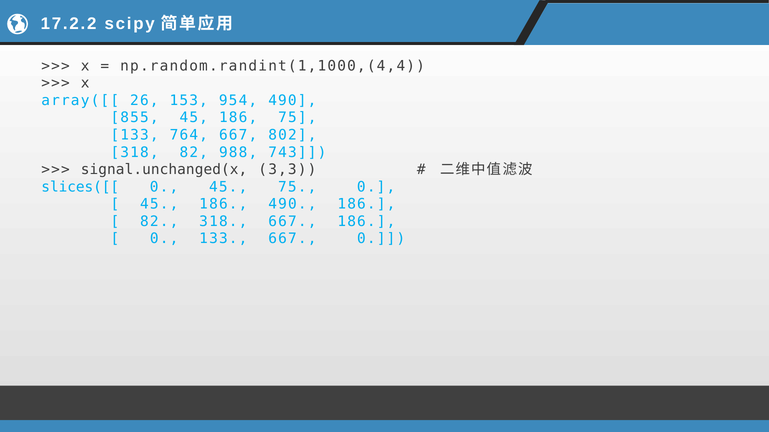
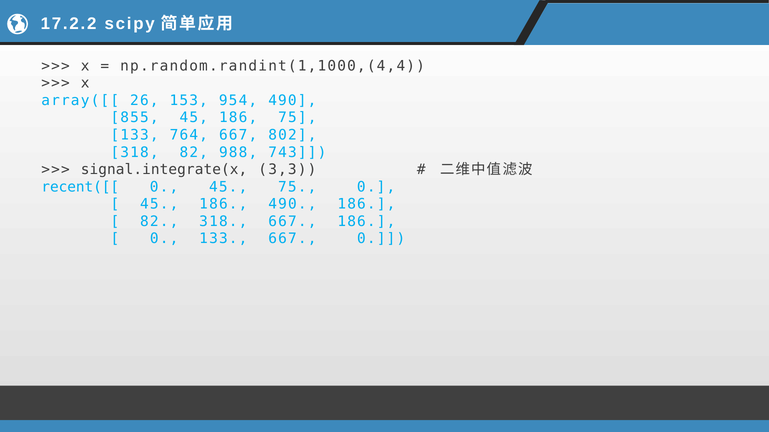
signal.unchanged(x: signal.unchanged(x -> signal.integrate(x (164, 170)
slices([[: slices([[ -> recent([[ (80, 187)
